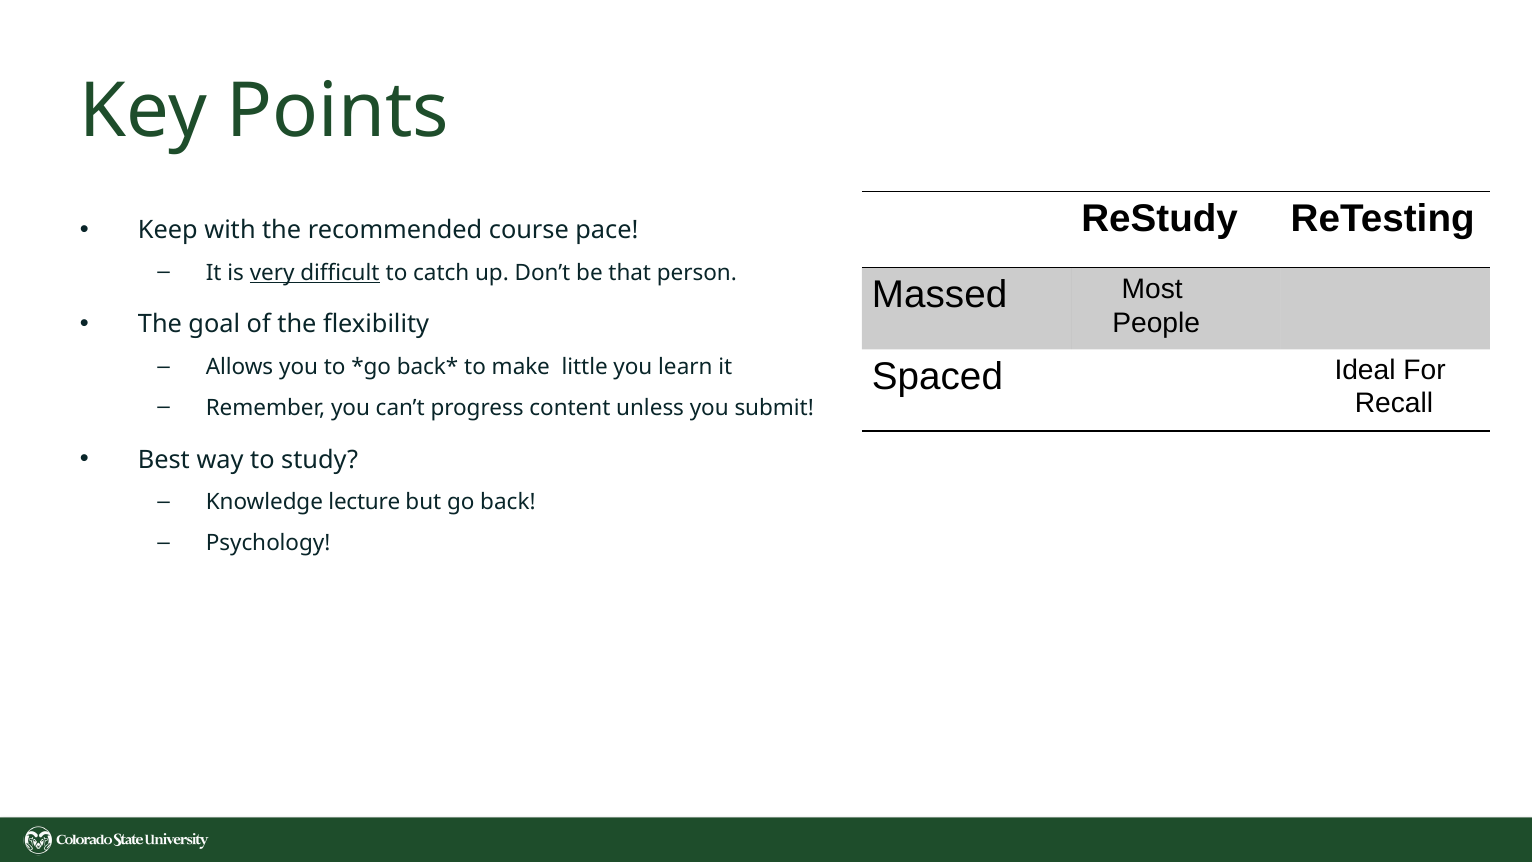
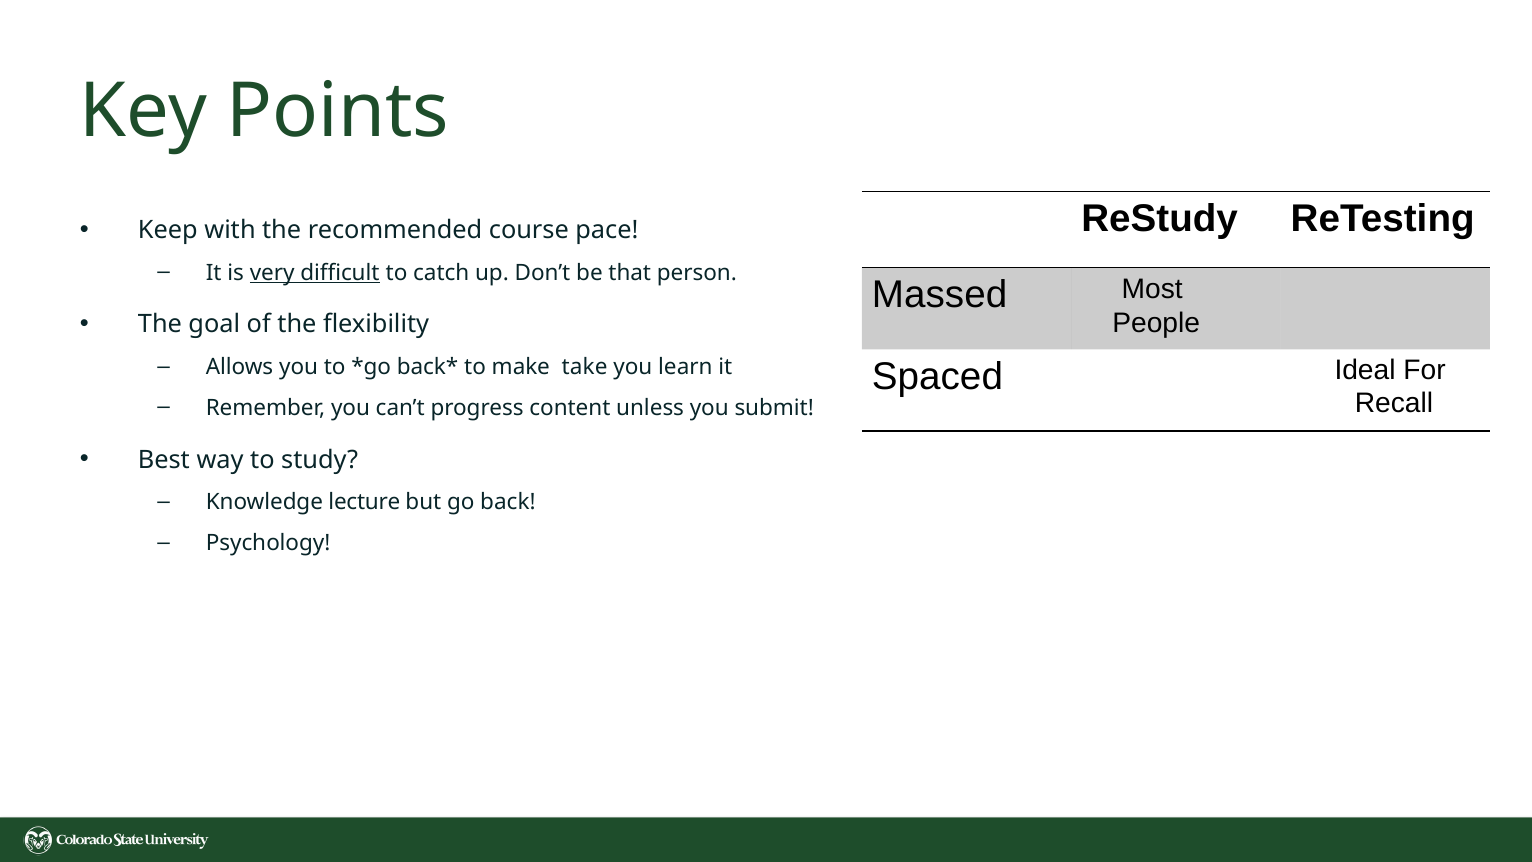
little: little -> take (585, 367)
